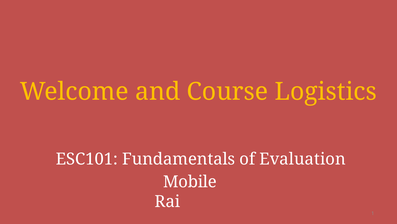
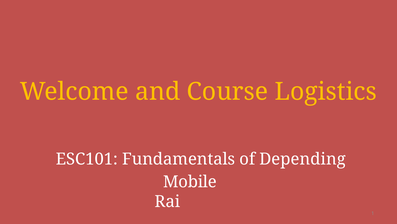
Evaluation: Evaluation -> Depending (303, 159)
